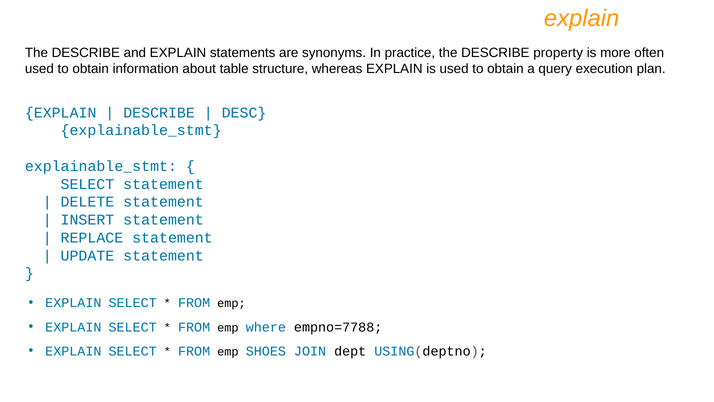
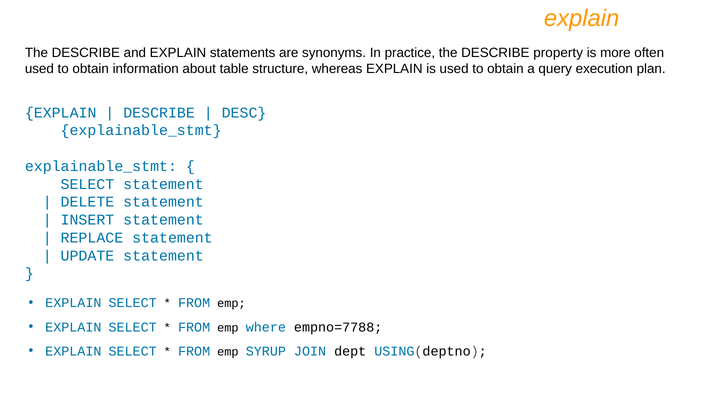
SHOES: SHOES -> SYRUP (266, 351)
